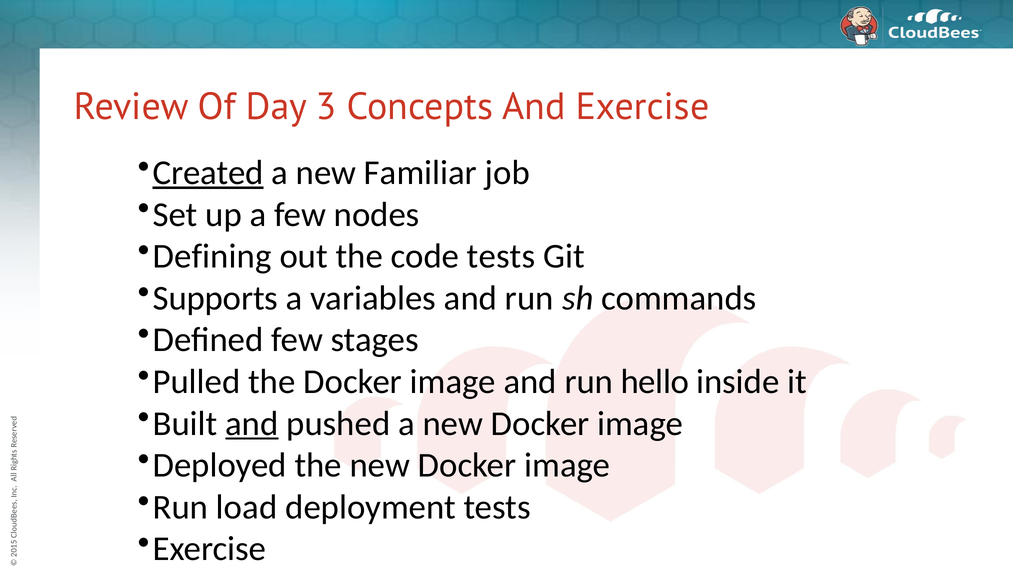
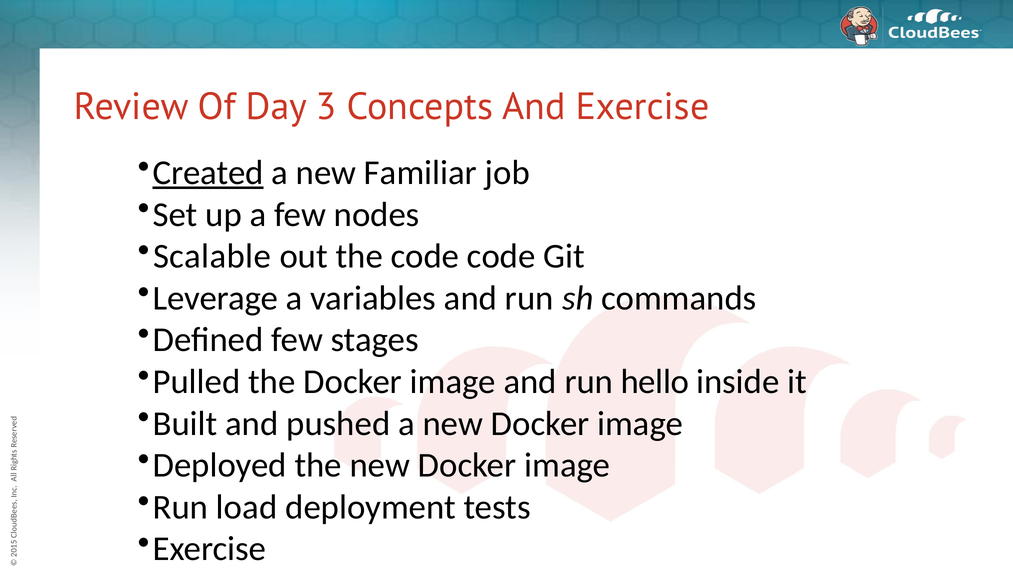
Defining: Defining -> Scalable (212, 256)
code tests: tests -> code (501, 256)
Supports: Supports -> Leverage (215, 298)
and underline: present -> none (252, 423)
